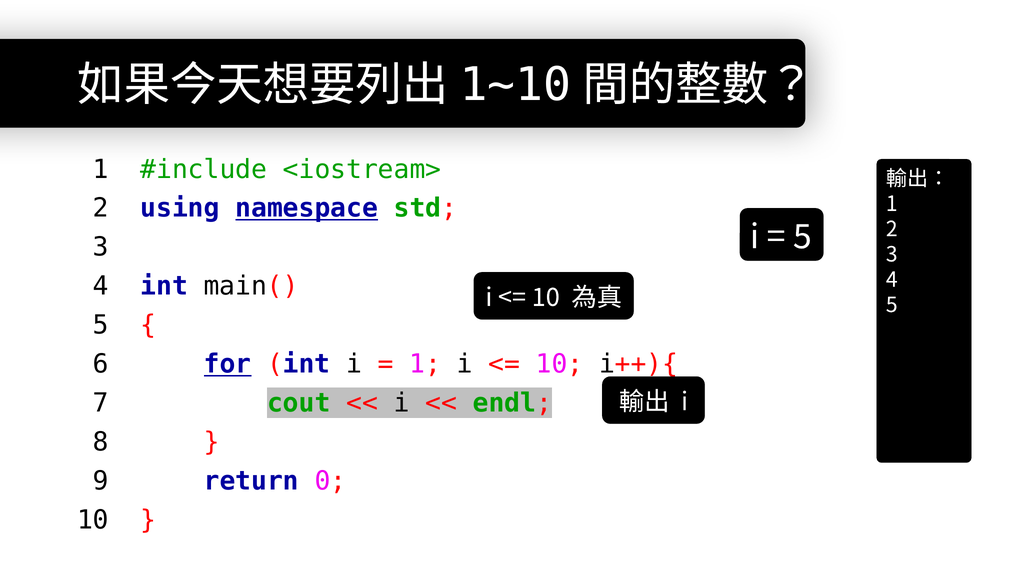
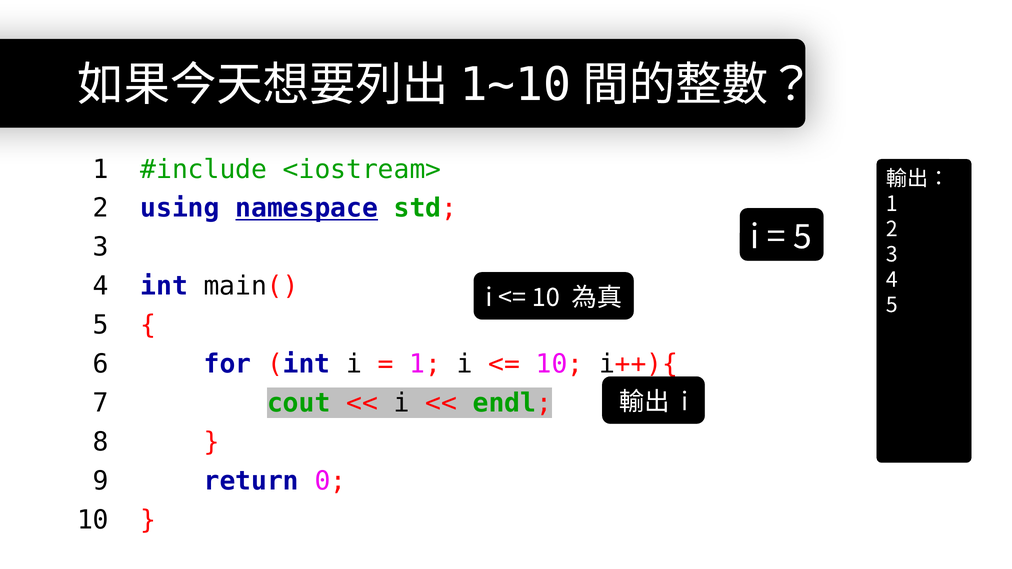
for underline: present -> none (228, 364)
